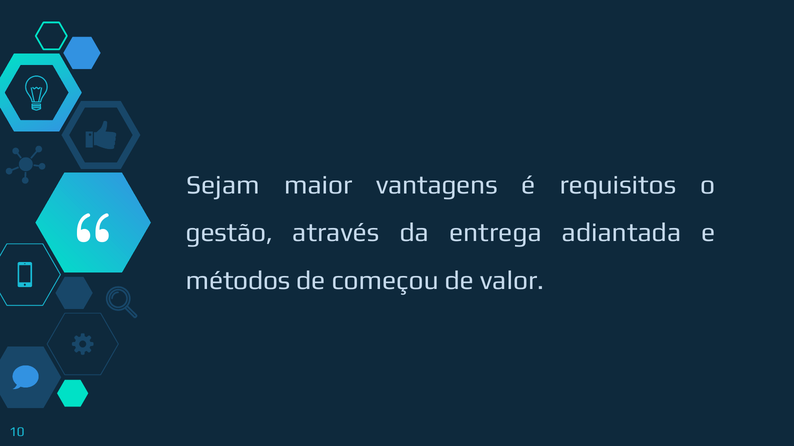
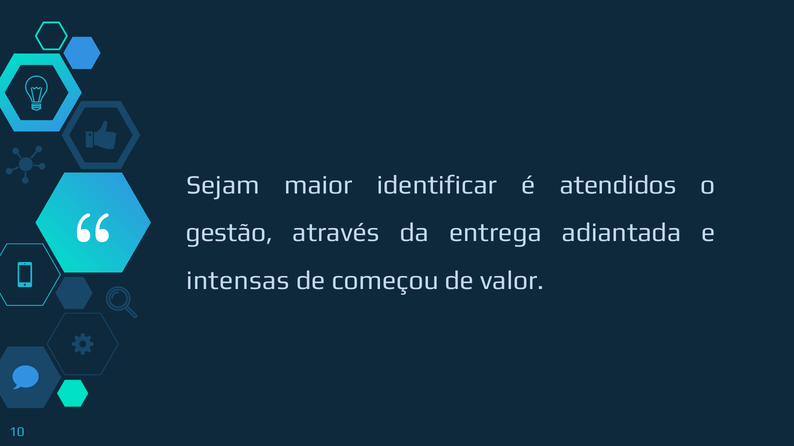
vantagens: vantagens -> identificar (437, 185)
requisitos: requisitos -> atendidos (618, 185)
métodos: métodos -> intensas (238, 281)
